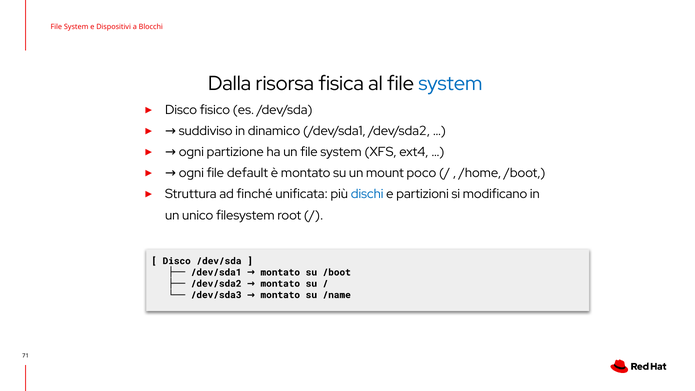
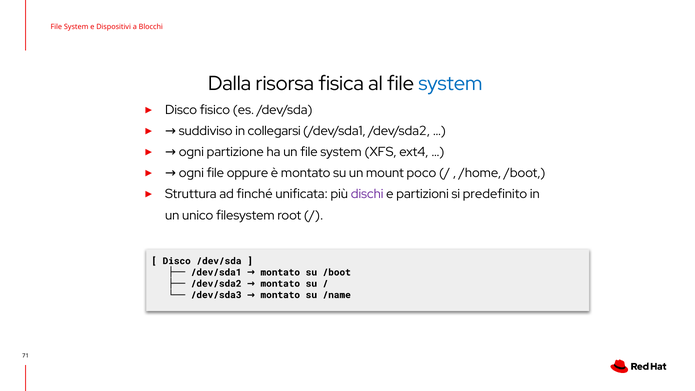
dinamico: dinamico -> collegarsi (274, 131)
default: default -> oppure (248, 173)
dischi colour: blue -> purple (367, 194)
modificano: modificano -> predefinito (495, 194)
